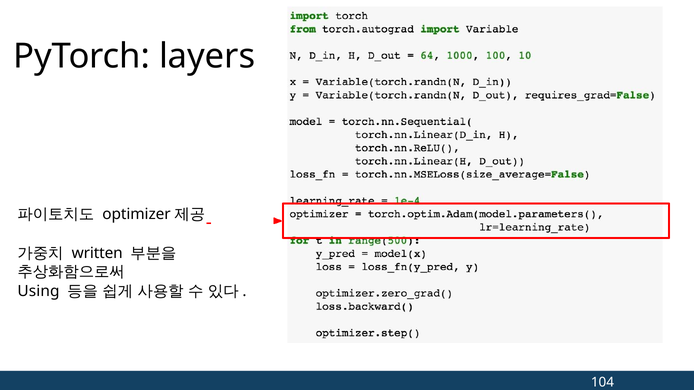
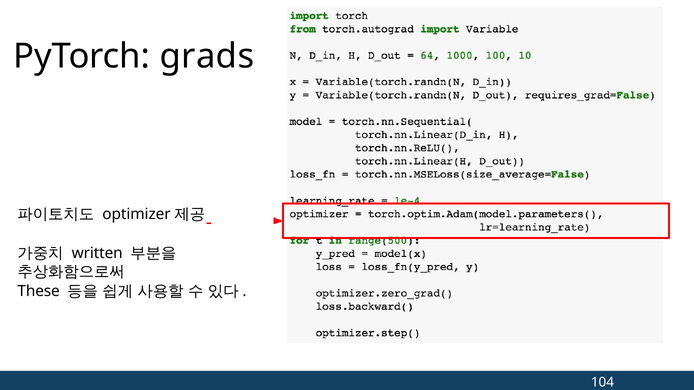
layers: layers -> grads (207, 56)
Using: Using -> These (39, 291)
